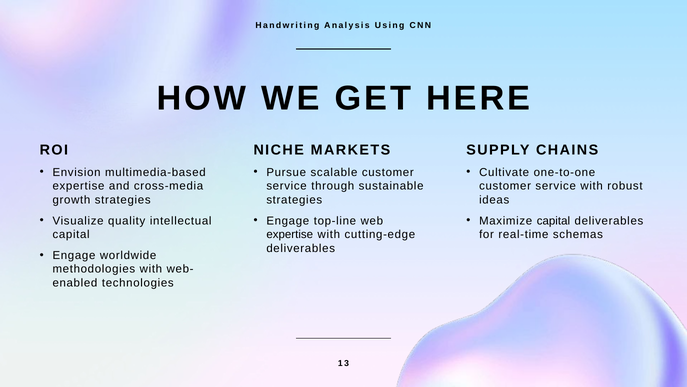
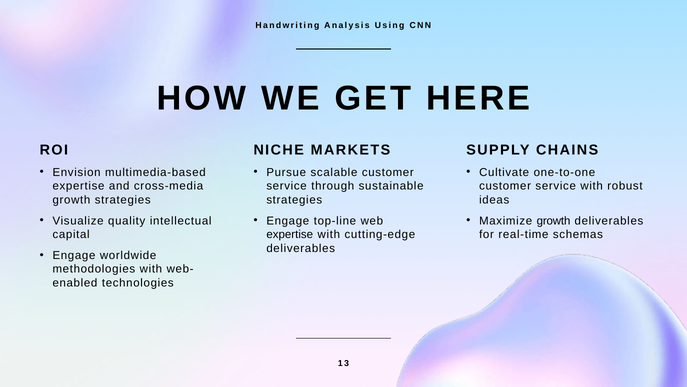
Maximize capital: capital -> growth (554, 220)
